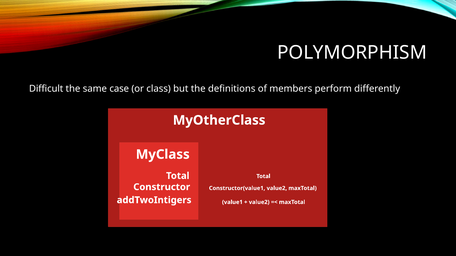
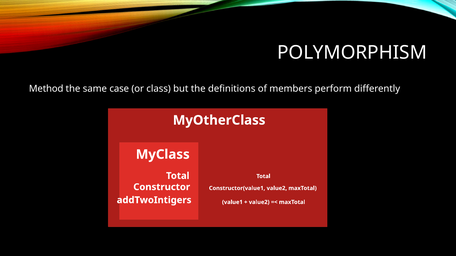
Difficult: Difficult -> Method (46, 89)
